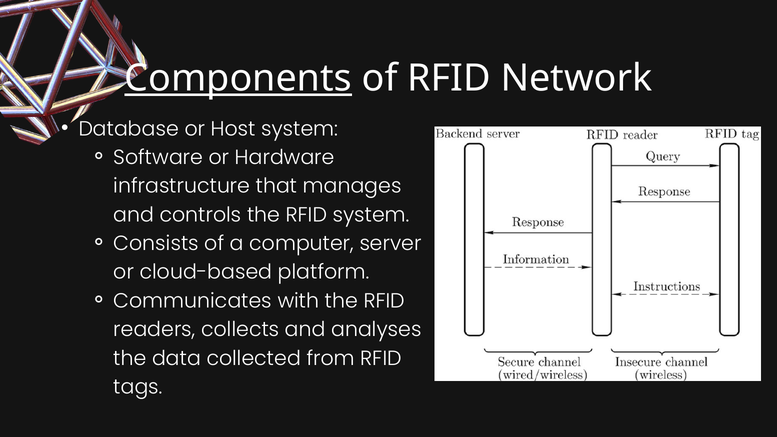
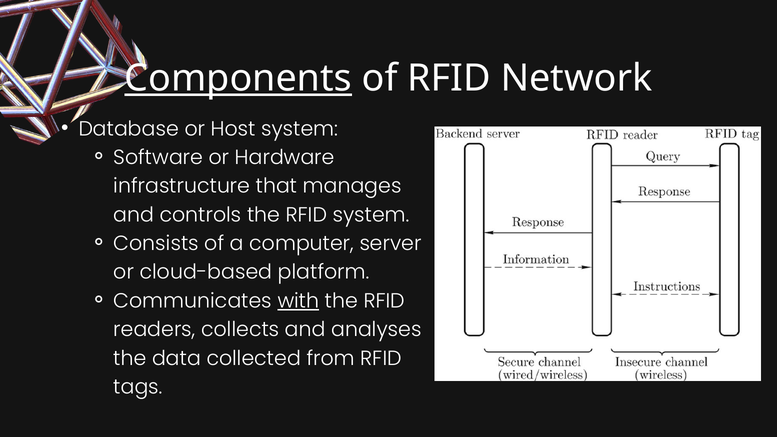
with underline: none -> present (298, 301)
